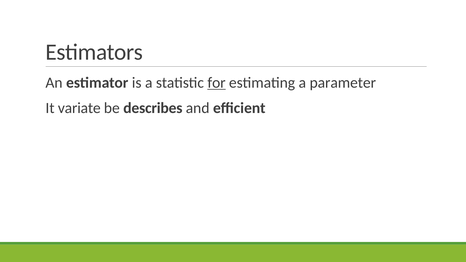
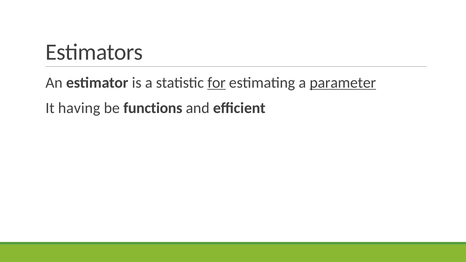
parameter underline: none -> present (343, 83)
variate: variate -> having (79, 108)
describes: describes -> functions (153, 108)
